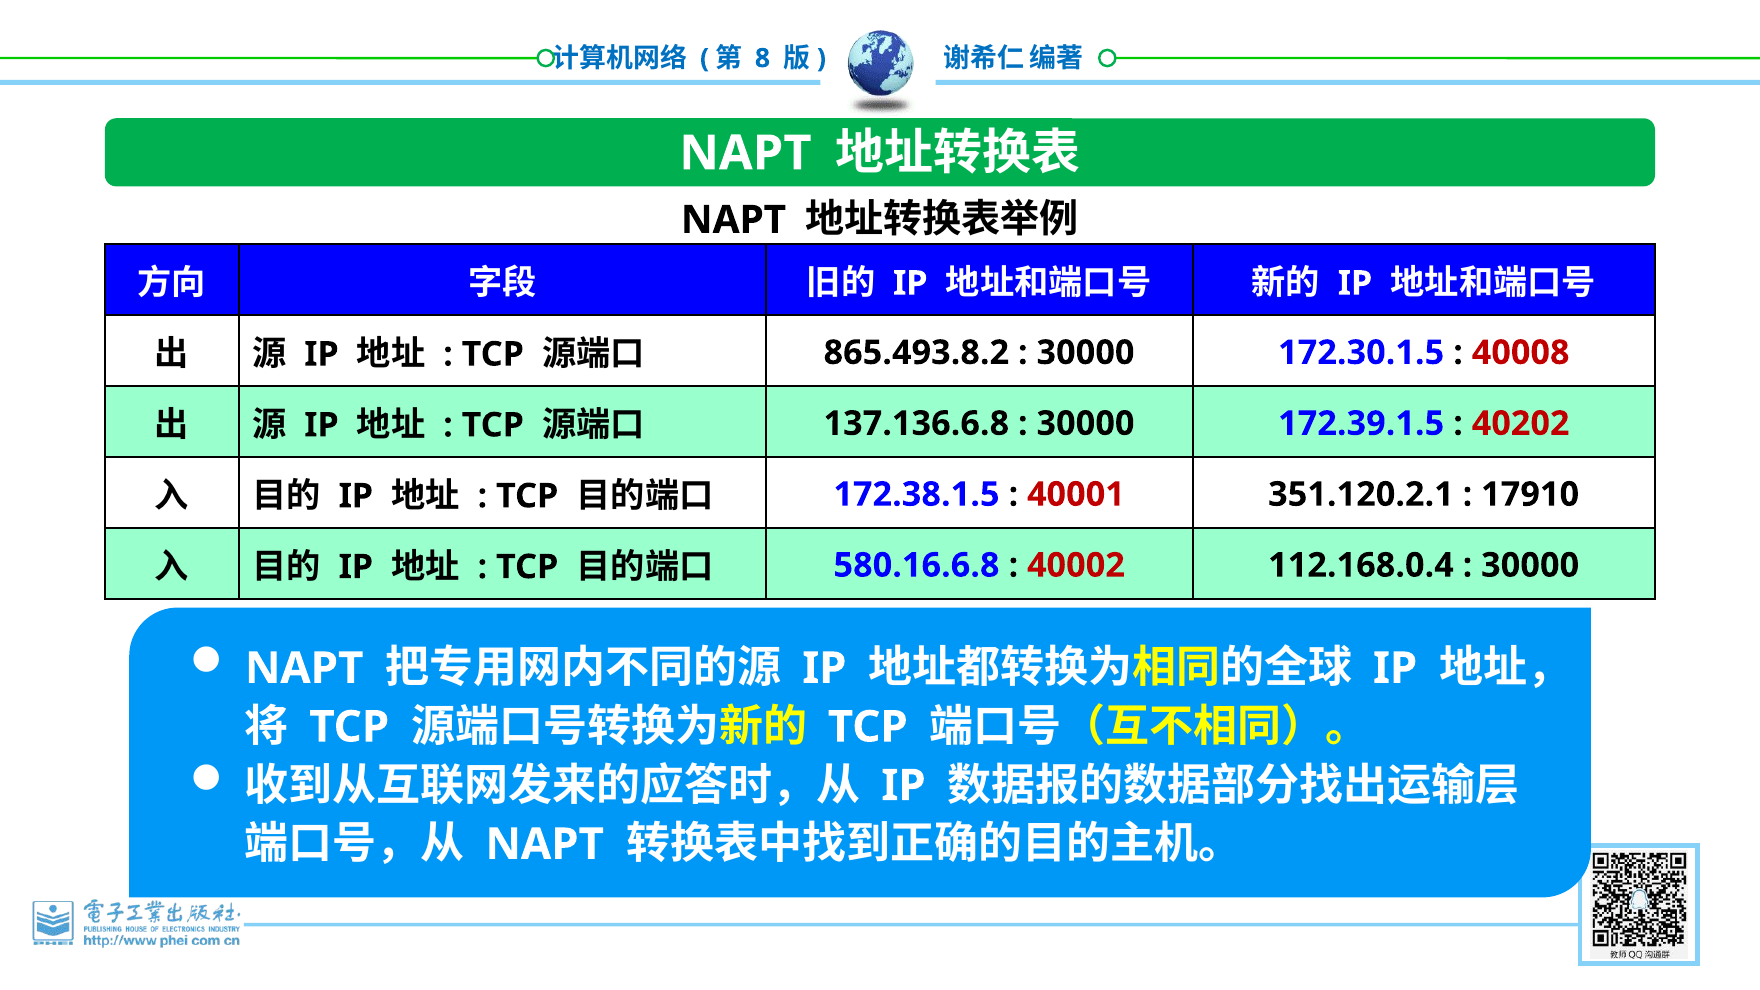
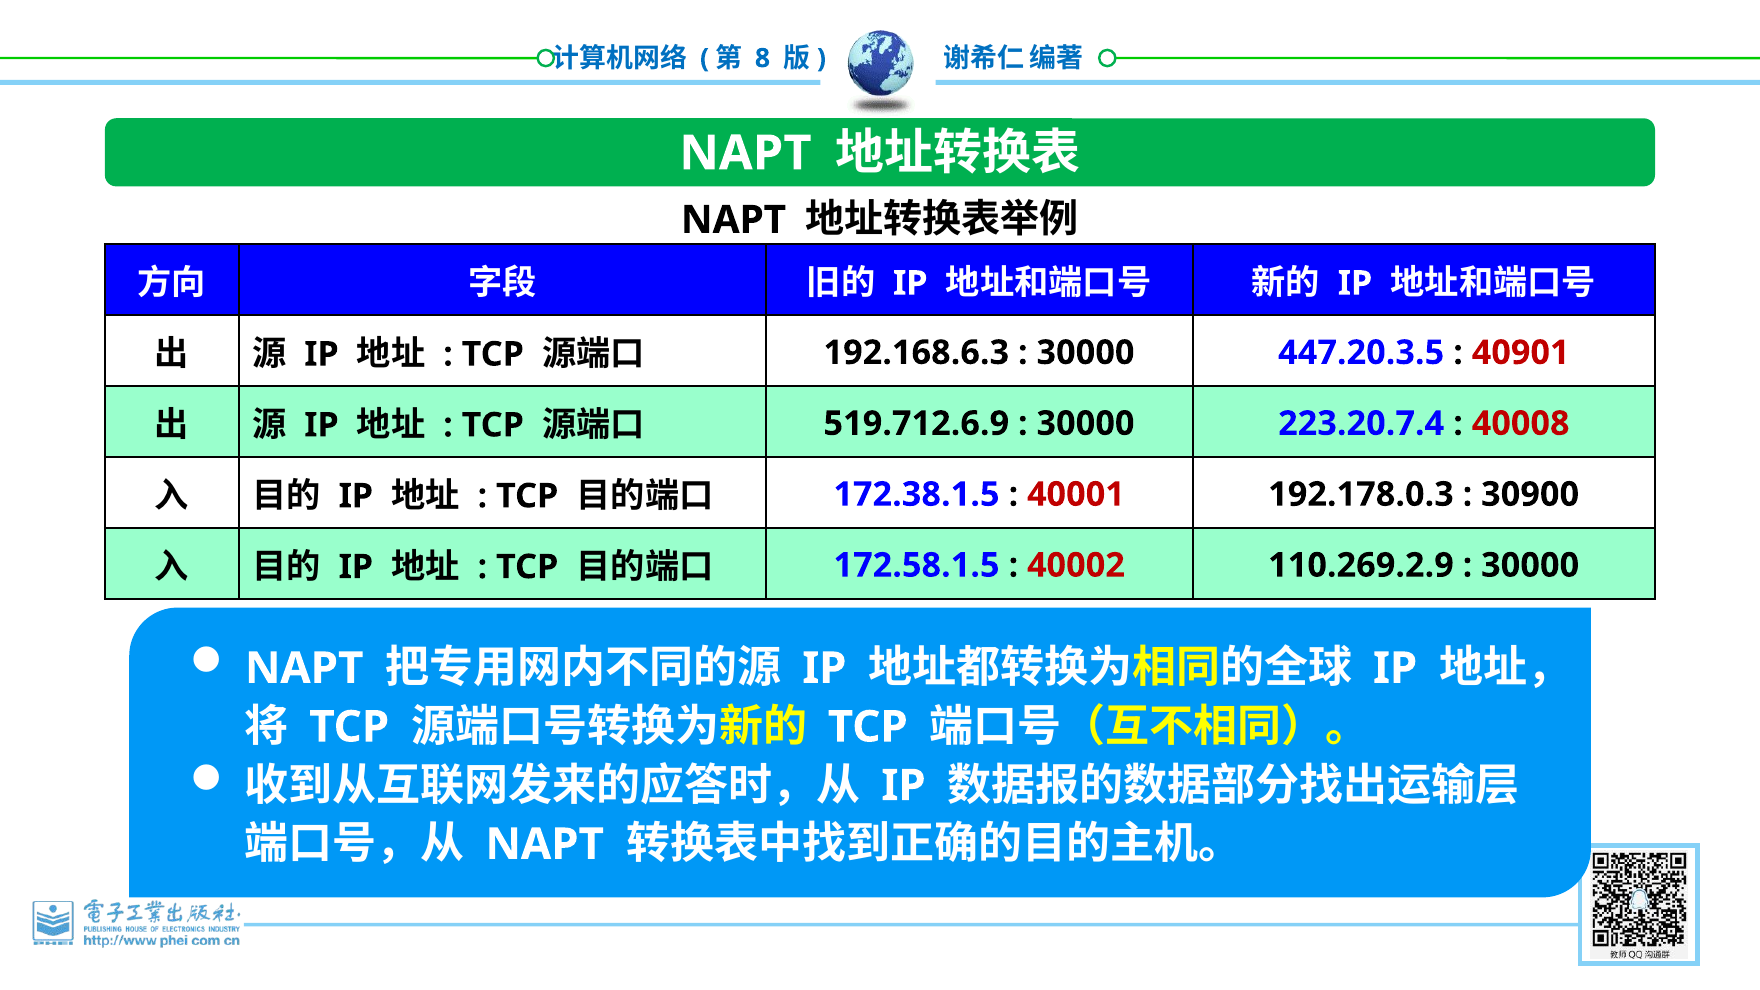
865.493.8.2: 865.493.8.2 -> 192.168.6.3 (916, 353)
172.30.1.5: 172.30.1.5 -> 447.20.3.5 (1361, 353)
40008: 40008 -> 40901 (1521, 353)
137.136.6.8: 137.136.6.8 -> 519.712.6.9 (916, 424)
172.39.1.5: 172.39.1.5 -> 223.20.7.4 (1361, 424)
40202: 40202 -> 40008 (1521, 424)
351.120.2.1: 351.120.2.1 -> 192.178.0.3 (1361, 494)
17910: 17910 -> 30900 (1530, 494)
580.16.6.8: 580.16.6.8 -> 172.58.1.5 (917, 565)
112.168.0.4: 112.168.0.4 -> 110.269.2.9 (1361, 565)
